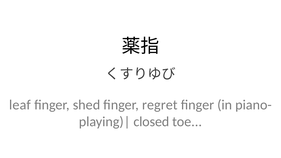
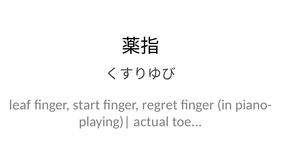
shed: shed -> start (86, 105)
closed: closed -> actual (151, 122)
